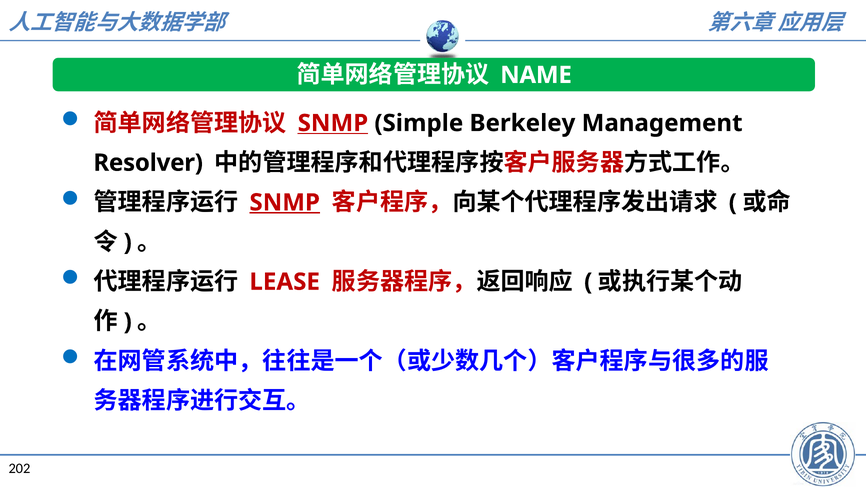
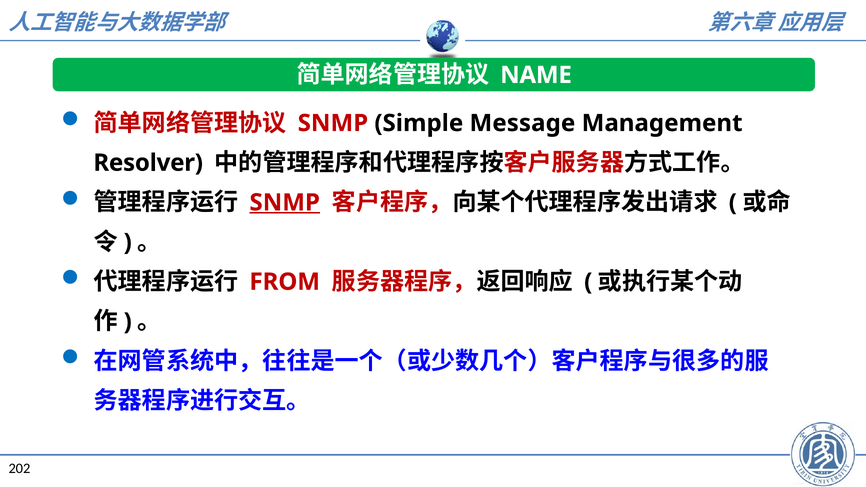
SNMP underline: present -> none (333, 123)
Berkeley: Berkeley -> Message (522, 123)
LEASE: LEASE -> FROM (285, 282)
